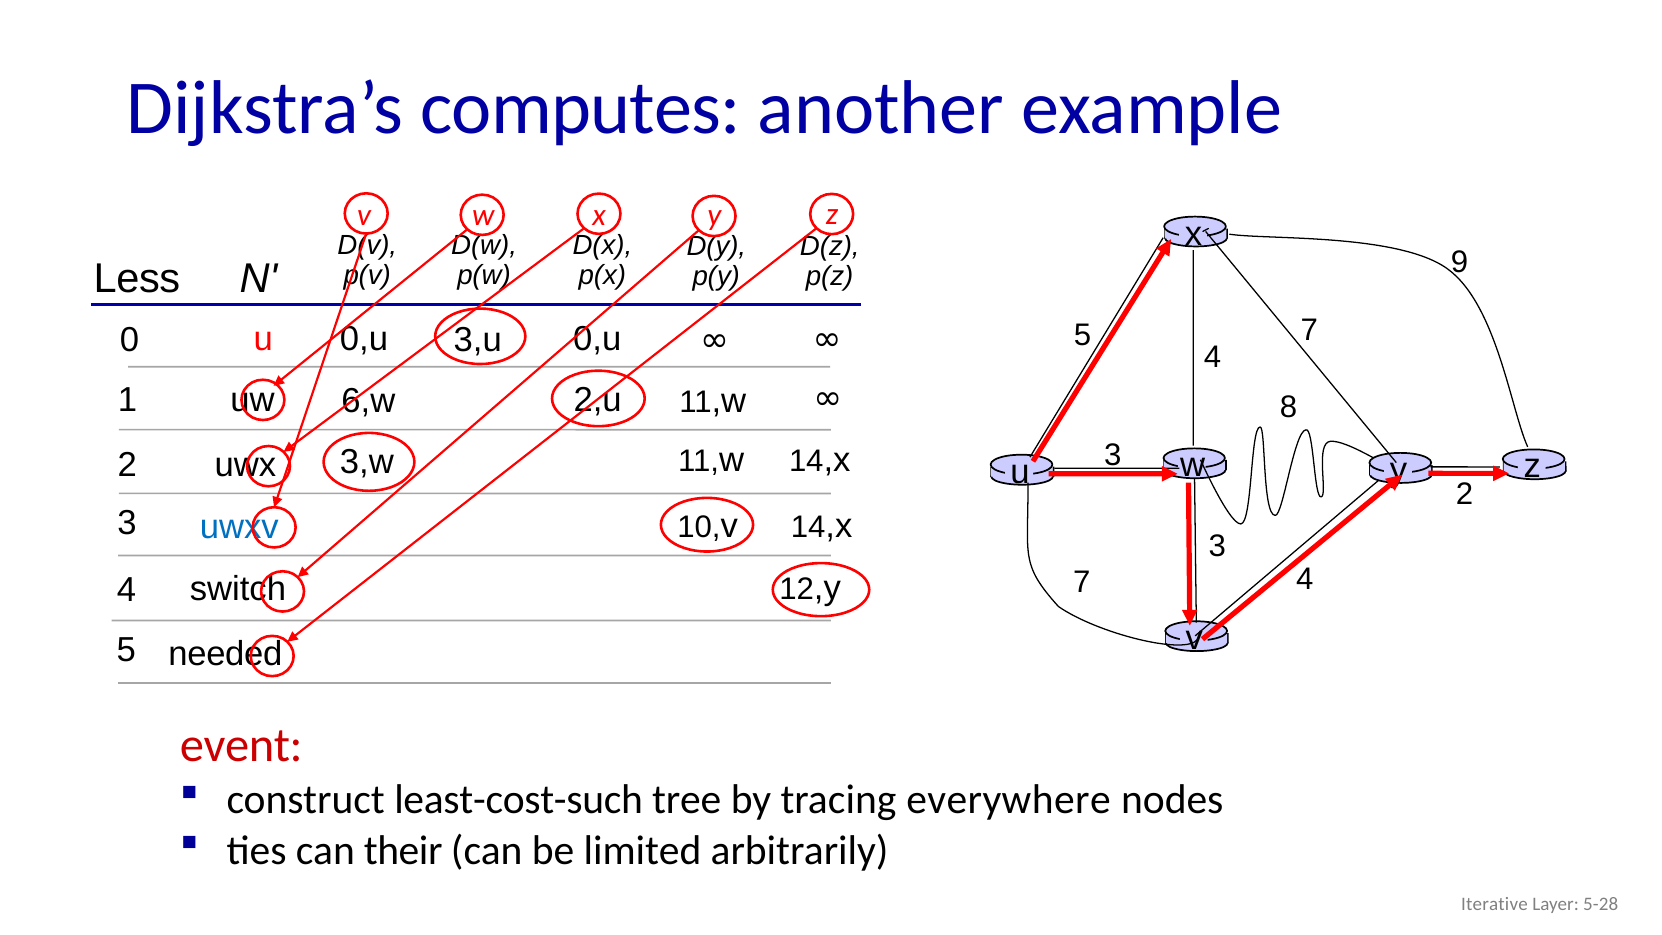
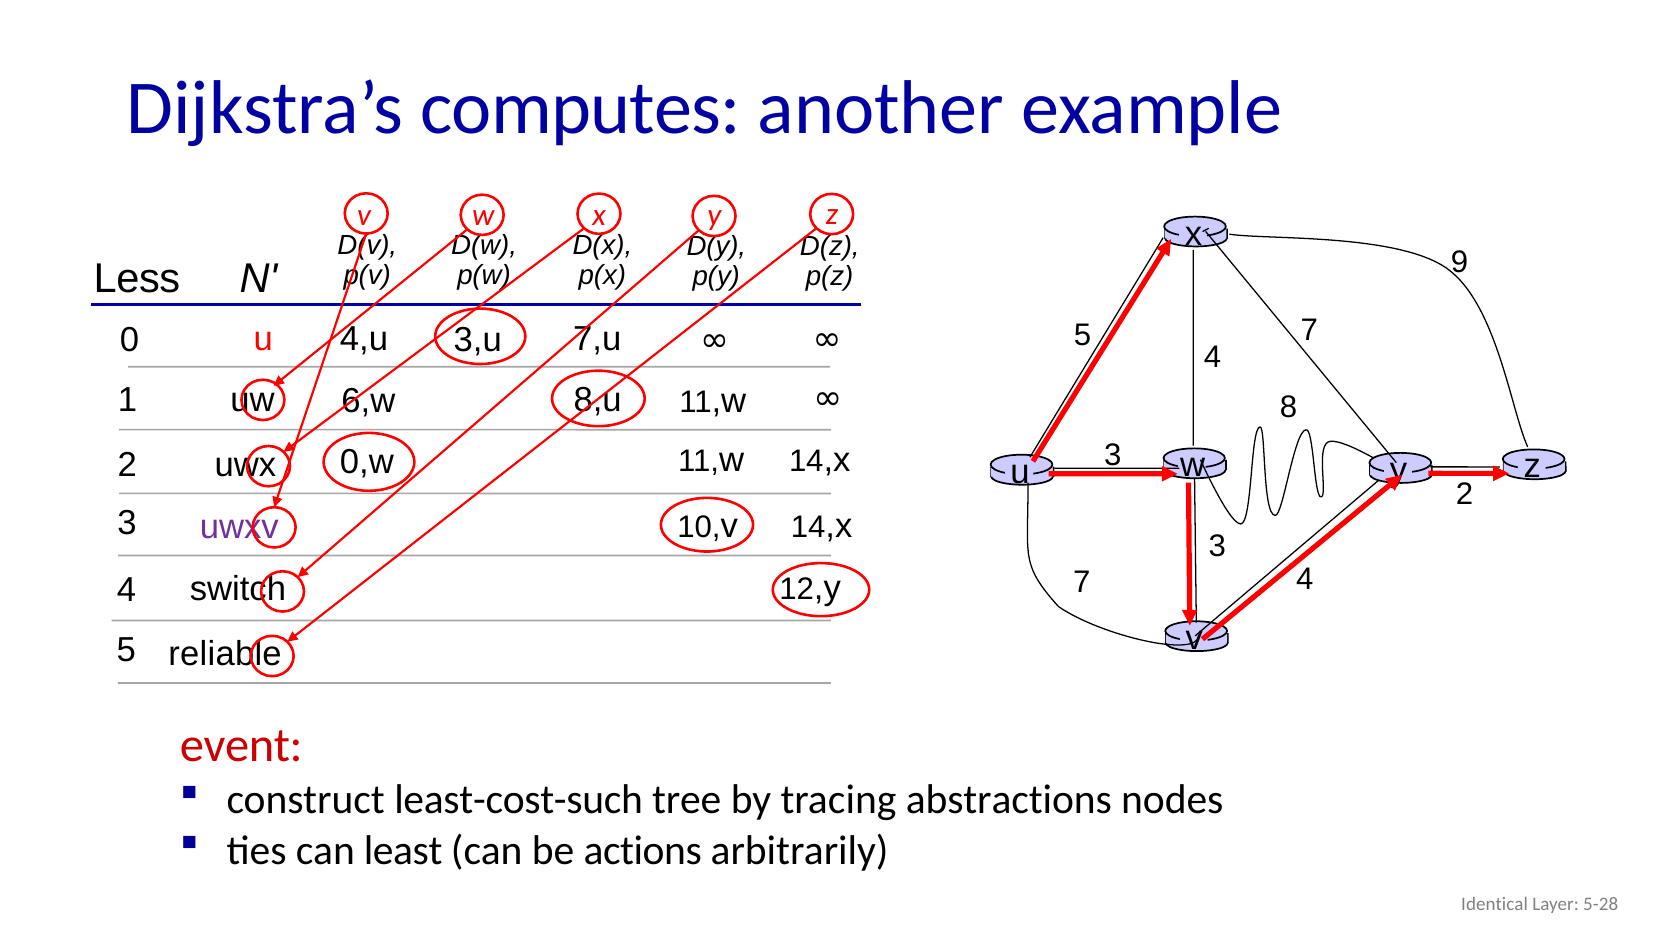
0,u: 0,u -> 4,u (364, 339)
3,u 0,u: 0,u -> 7,u (597, 339)
2,u: 2,u -> 8,u (598, 400)
3,w: 3,w -> 0,w (367, 462)
uwxv colour: blue -> purple (239, 527)
needed: needed -> reliable (225, 654)
everywhere: everywhere -> abstractions (1009, 800)
their: their -> least (403, 851)
limited: limited -> actions (643, 851)
Iterative: Iterative -> Identical (1495, 904)
